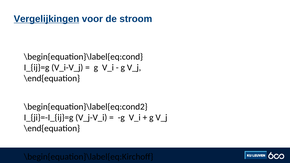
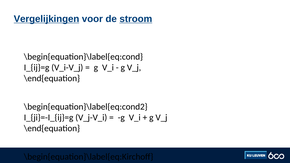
stroom underline: none -> present (136, 19)
